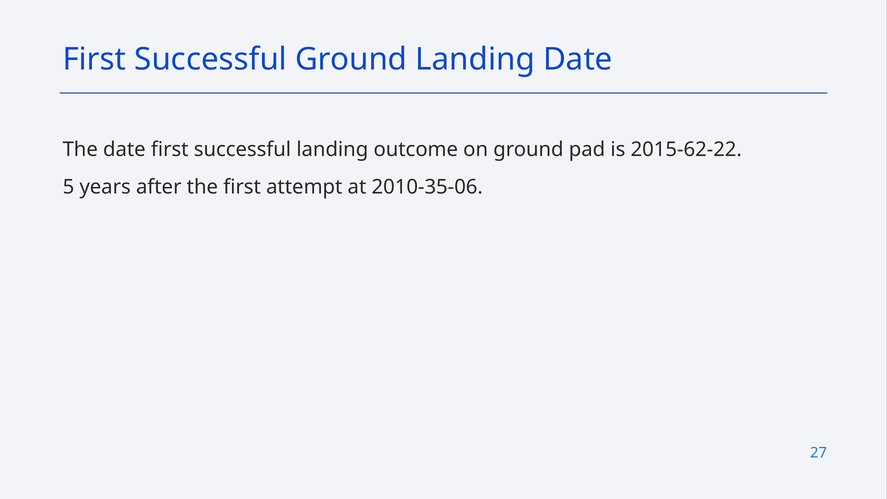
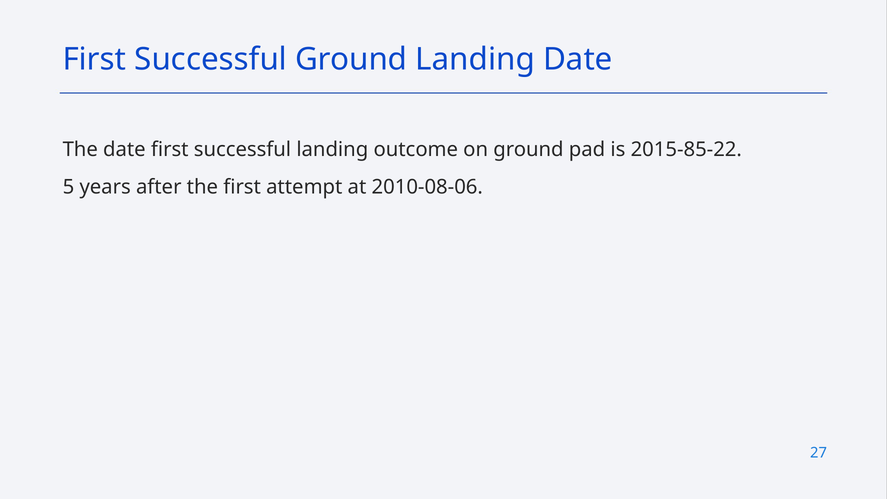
2015-62-22: 2015-62-22 -> 2015-85-22 (686, 150)
2010-35-06: 2010-35-06 -> 2010-08-06 (427, 187)
